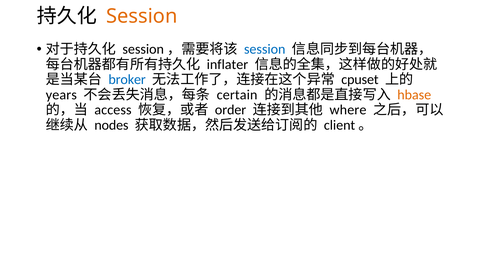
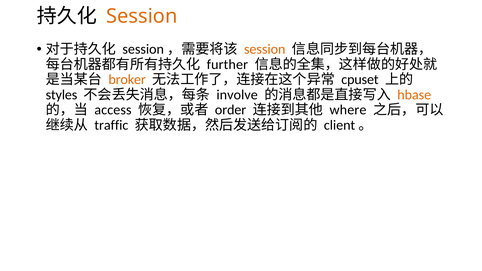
session colour: blue -> orange (265, 49)
inflater: inflater -> further (227, 65)
broker colour: blue -> orange (127, 80)
years: years -> styles (61, 95)
certain: certain -> involve (237, 95)
nodes: nodes -> traffic (111, 125)
